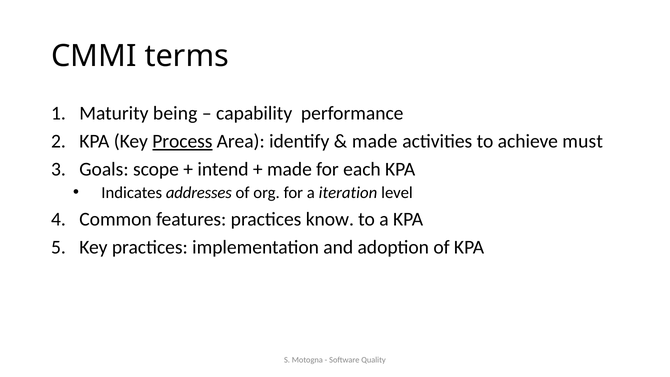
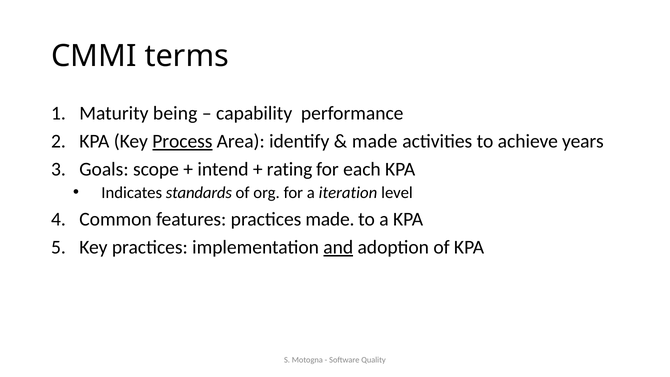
must: must -> years (583, 141)
made: made -> rating (290, 169)
addresses: addresses -> standards (199, 193)
practices know: know -> made (330, 219)
and underline: none -> present (338, 247)
